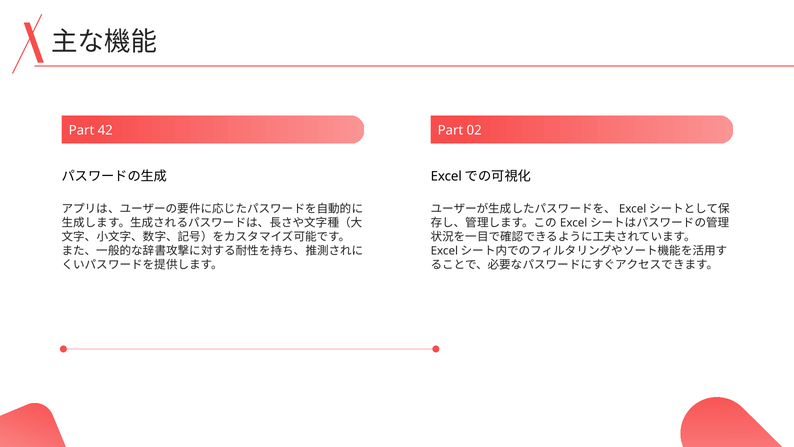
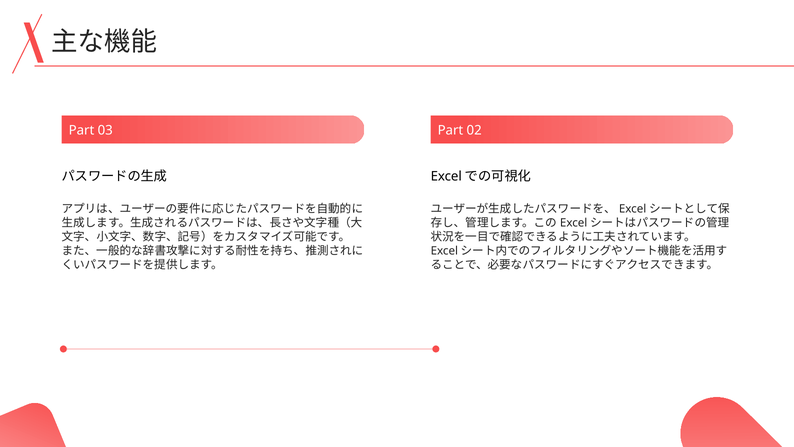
42: 42 -> 03 (105, 130)
